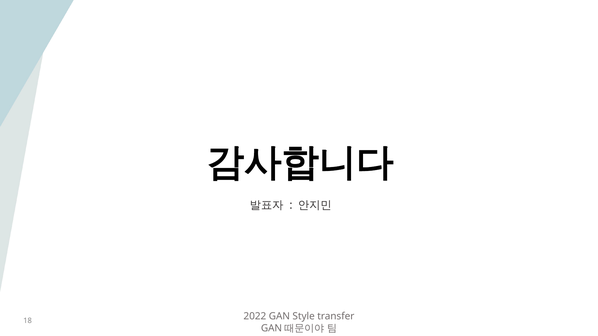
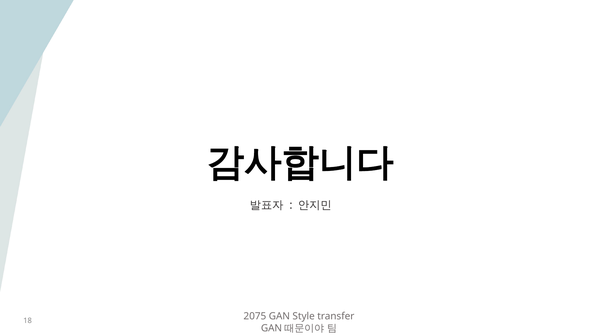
2022: 2022 -> 2075 (255, 317)
